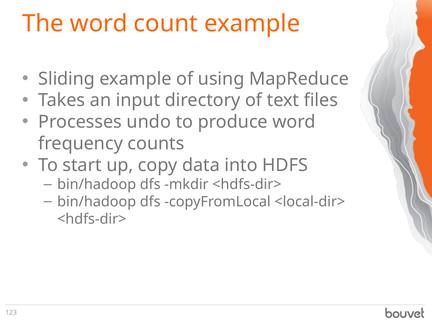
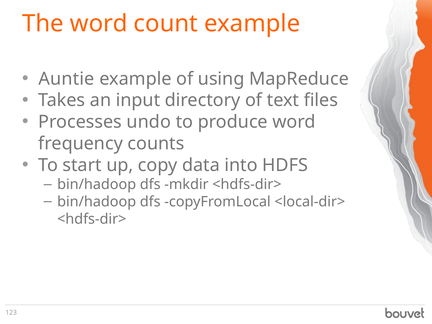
Sliding: Sliding -> Auntie (66, 79)
